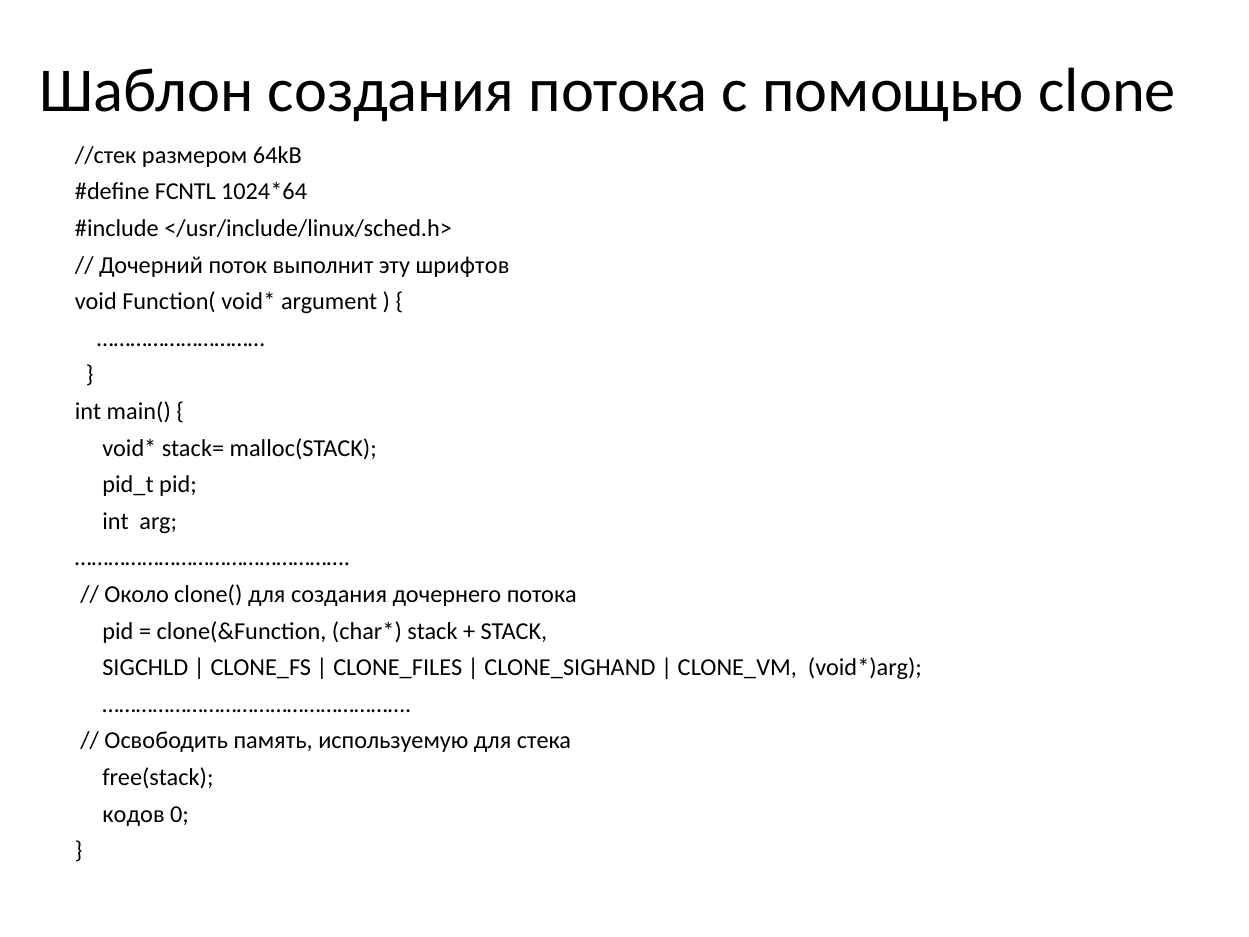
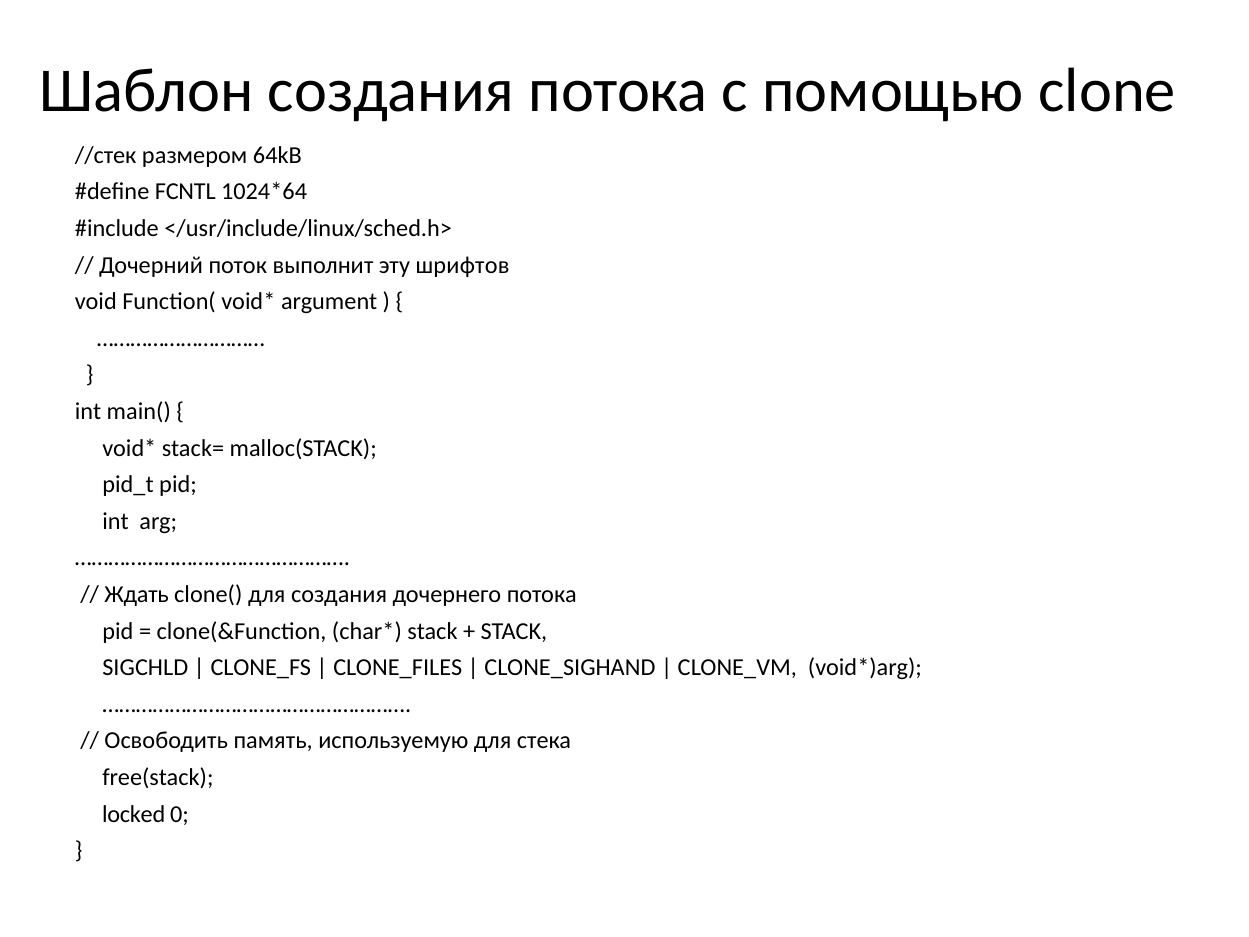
Около: Около -> Ждать (137, 594)
кодов: кодов -> locked (134, 814)
